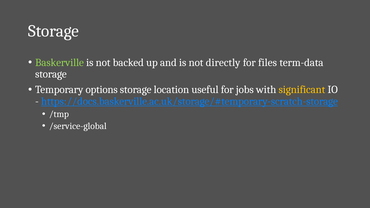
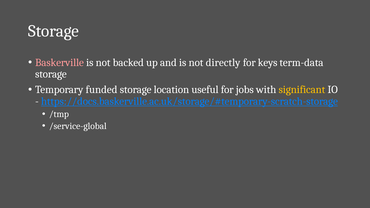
Baskerville colour: light green -> pink (59, 63)
files: files -> keys (268, 63)
options: options -> funded (102, 90)
